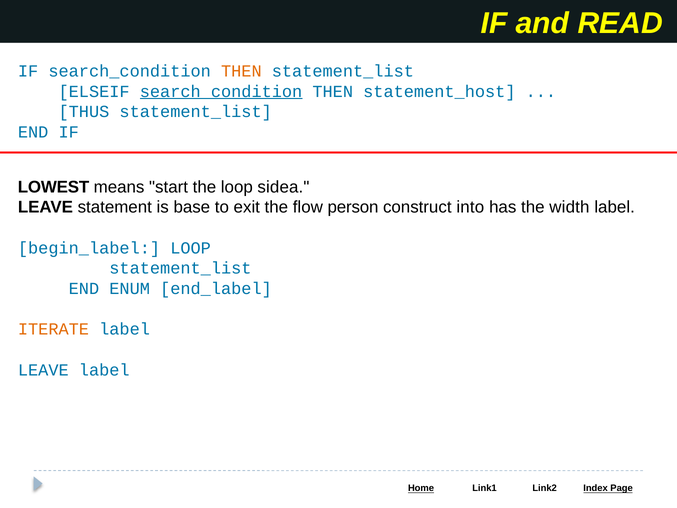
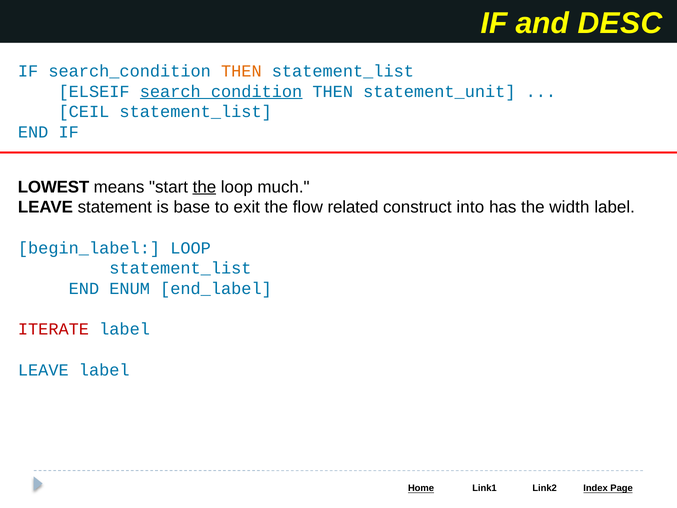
READ: READ -> DESC (620, 23)
statement_host: statement_host -> statement_unit (439, 91)
THUS: THUS -> CEIL (84, 112)
the underline: none -> present (204, 187)
sidea: sidea -> much (284, 187)
person: person -> related (353, 207)
ITERATE colour: orange -> red (53, 329)
